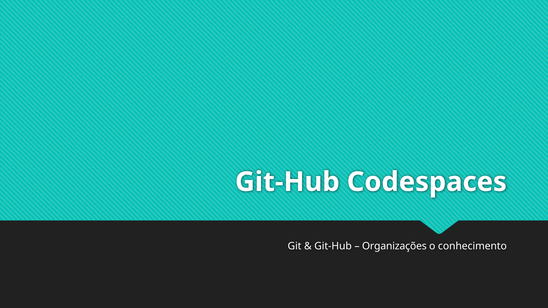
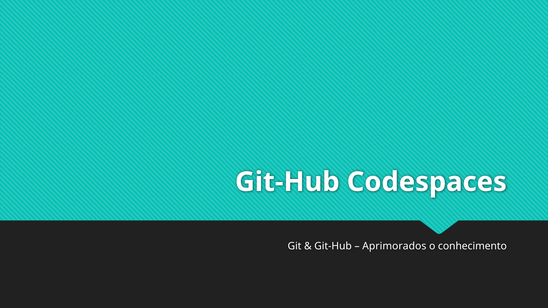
Organizações: Organizações -> Aprimorados (394, 246)
